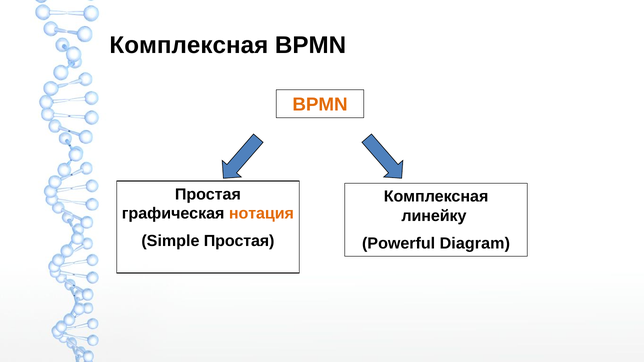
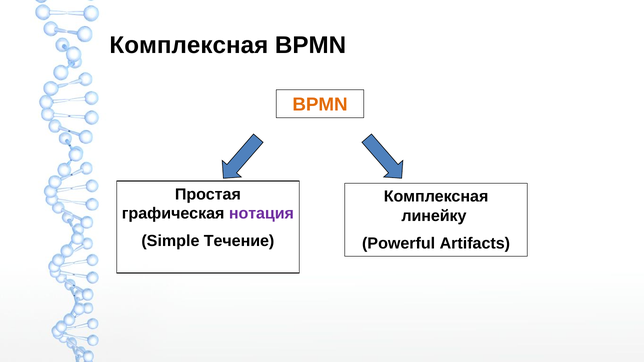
нотация colour: orange -> purple (261, 214)
Simple Простая: Простая -> Течение (239, 241)
Diagram: Diagram -> Artifacts (475, 243)
